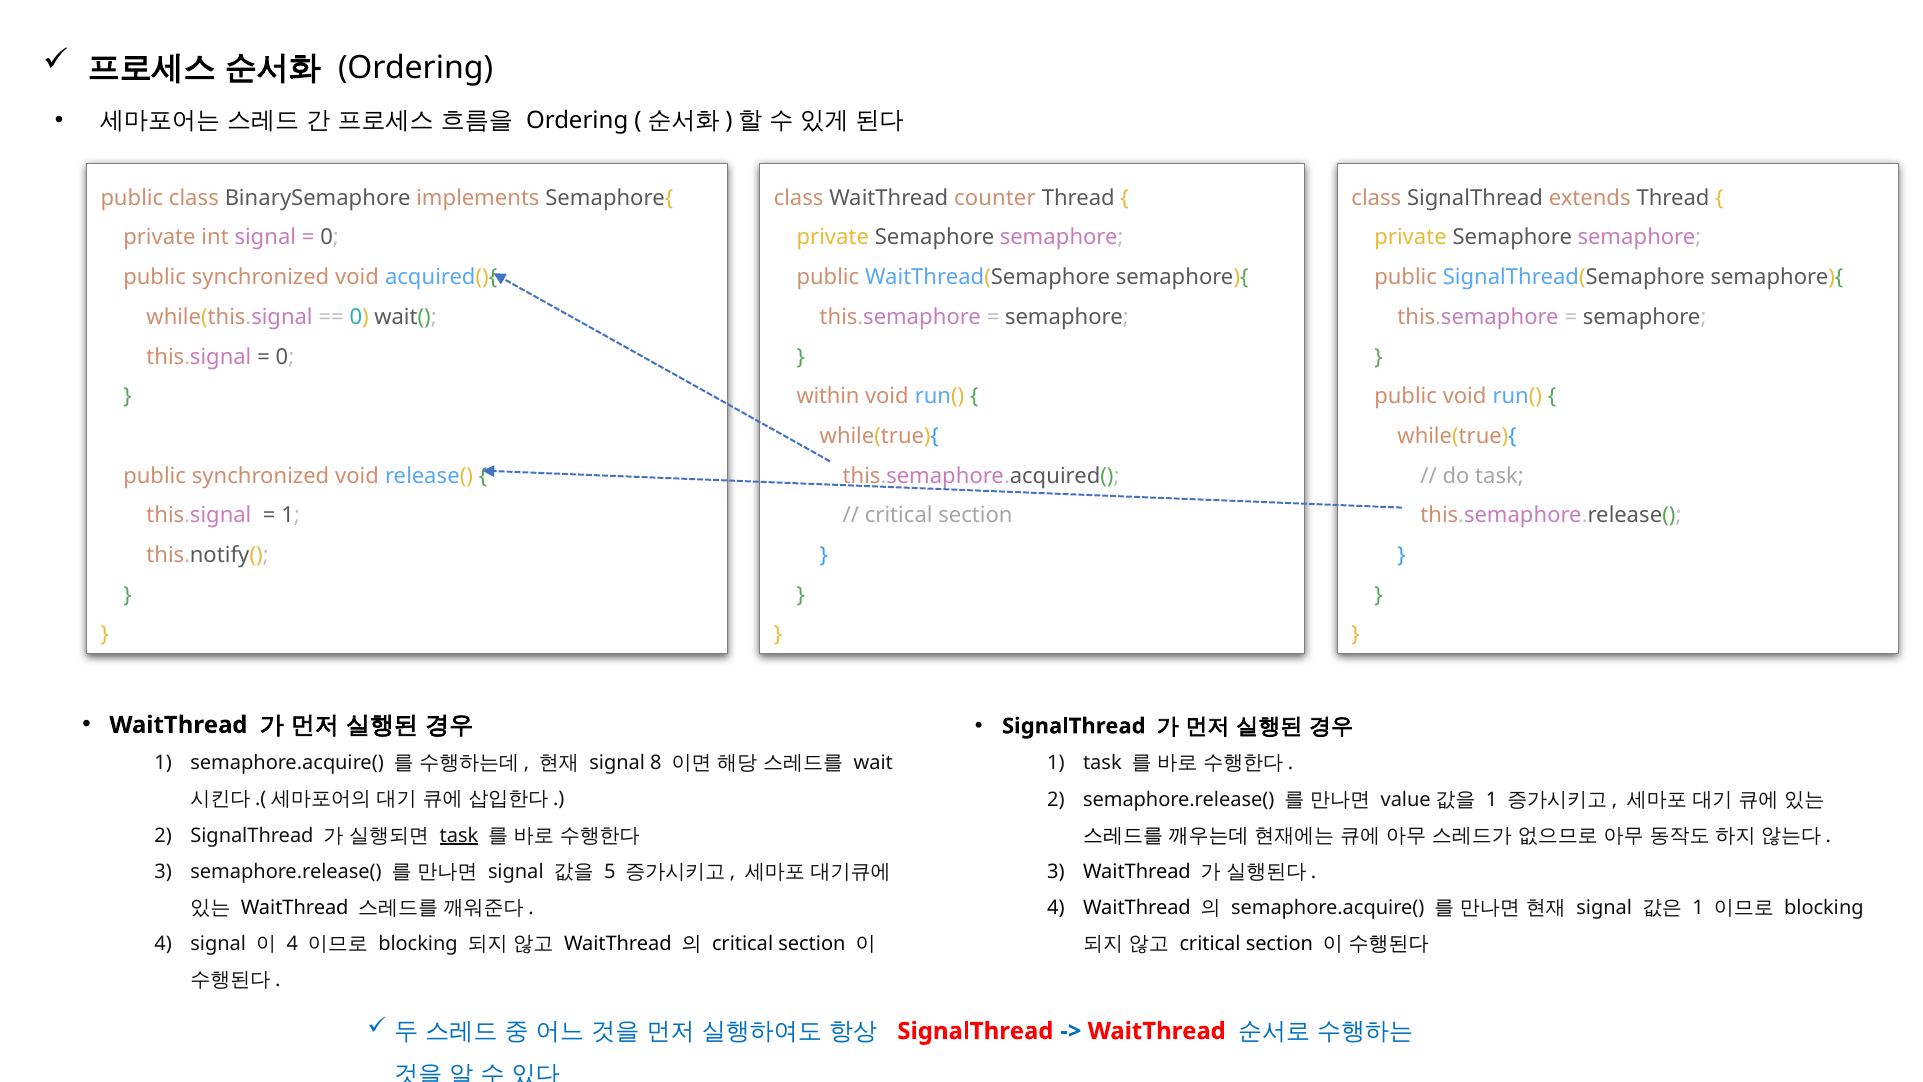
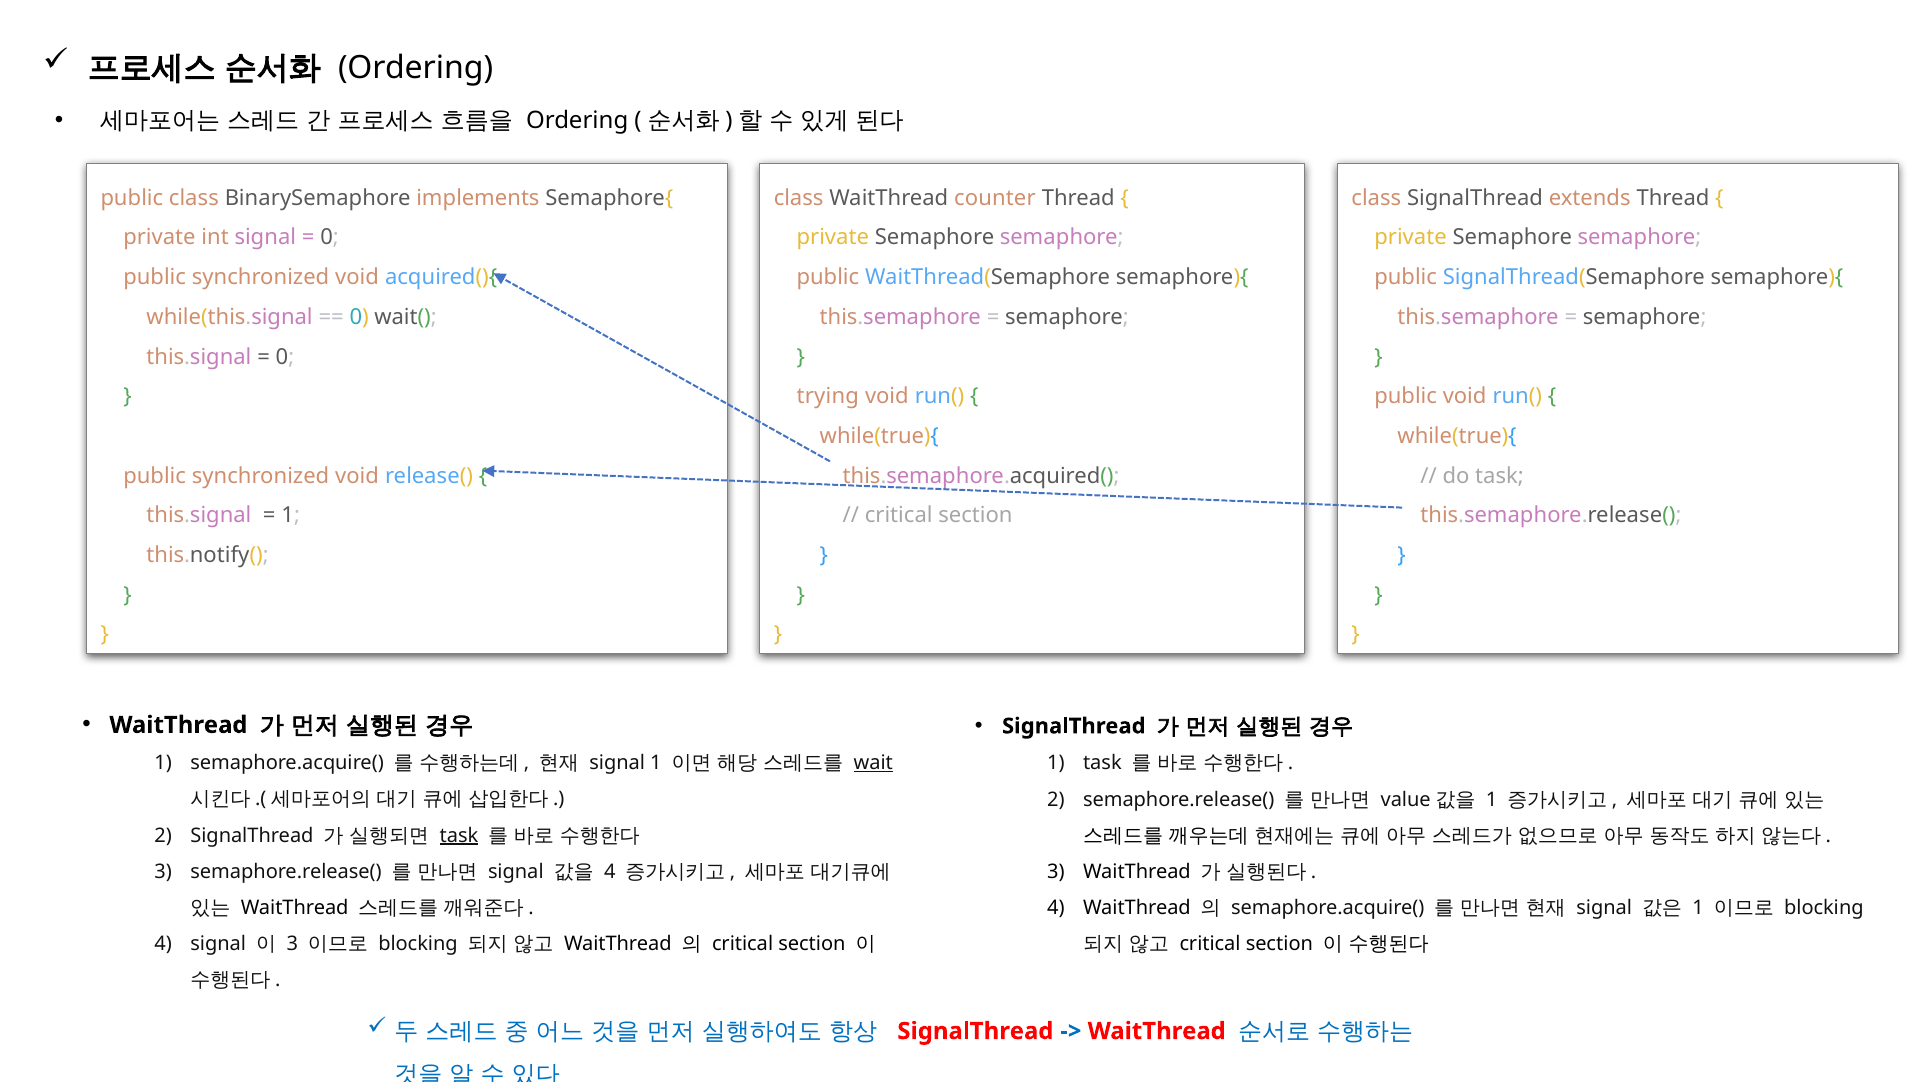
within: within -> trying (828, 396)
signal 8: 8 -> 1 (656, 763)
wait underline: none -> present (873, 763)
5: 5 -> 4 (610, 871)
4: 4 -> 3 (292, 944)
